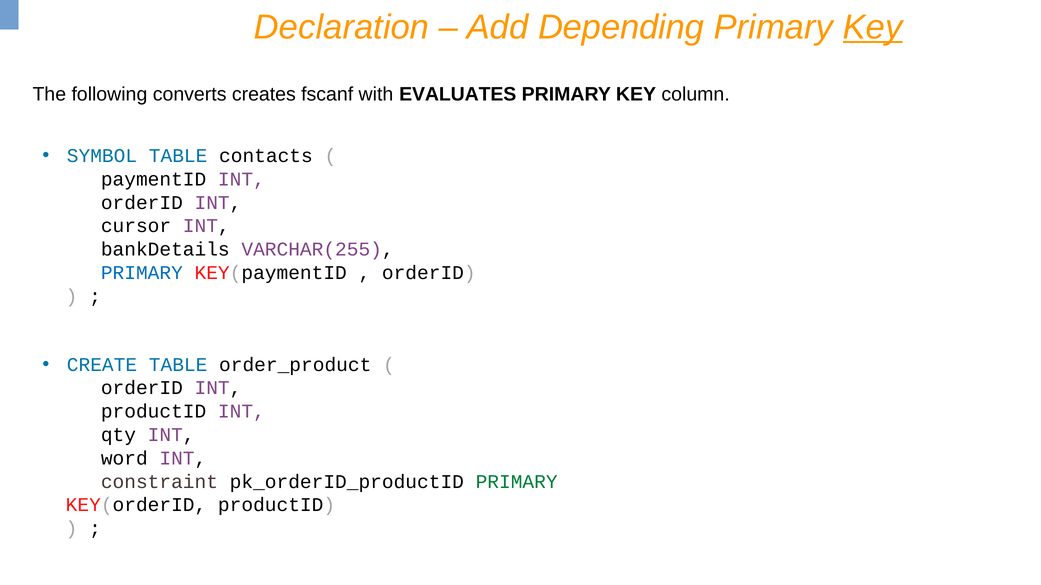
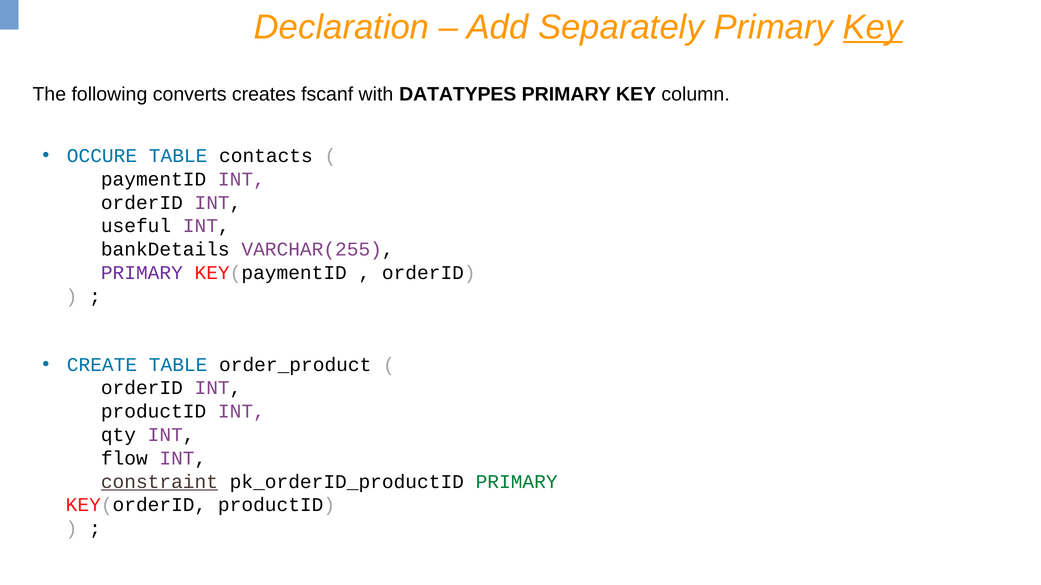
Depending: Depending -> Separately (621, 27)
EVALUATES: EVALUATES -> DATATYPES (458, 94)
SYMBOL: SYMBOL -> OCCURE (102, 156)
cursor: cursor -> useful (136, 226)
PRIMARY colour: blue -> purple (142, 273)
word: word -> flow (124, 459)
constraint underline: none -> present (159, 482)
